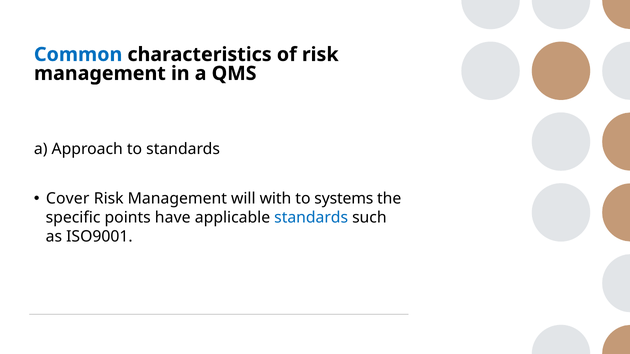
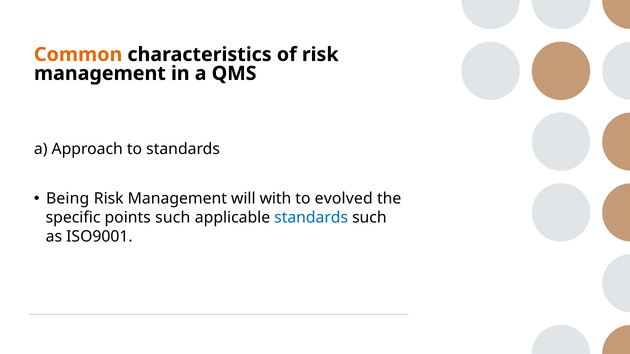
Common colour: blue -> orange (78, 55)
Cover: Cover -> Being (68, 199)
systems: systems -> evolved (344, 199)
points have: have -> such (173, 218)
